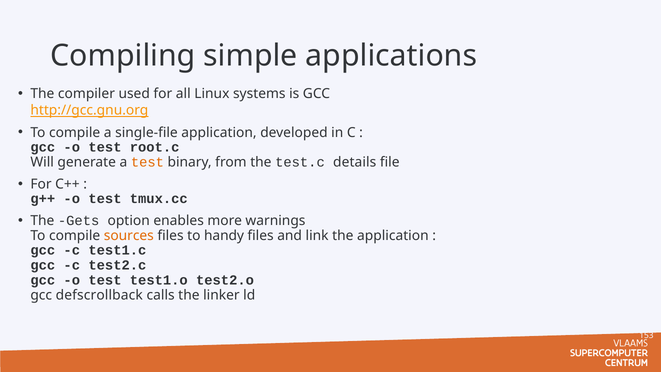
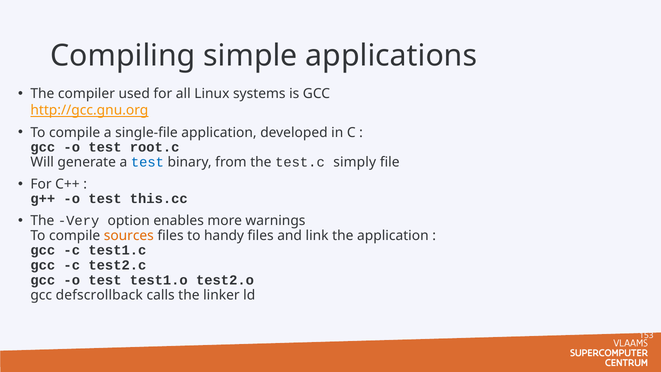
test colour: orange -> blue (147, 162)
details: details -> simply (355, 162)
tmux.cc: tmux.cc -> this.cc (159, 199)
Gets: Gets -> Very (79, 221)
